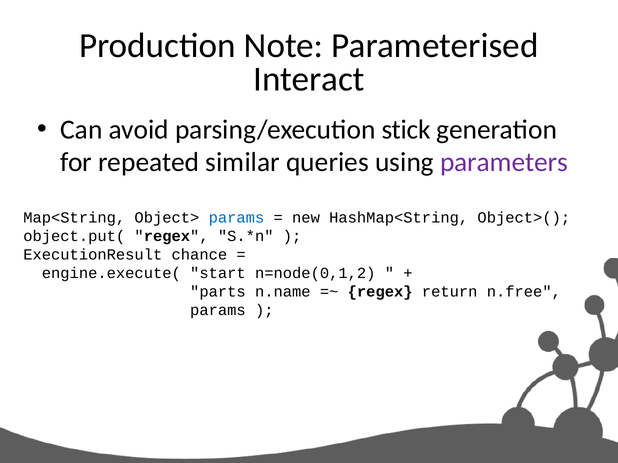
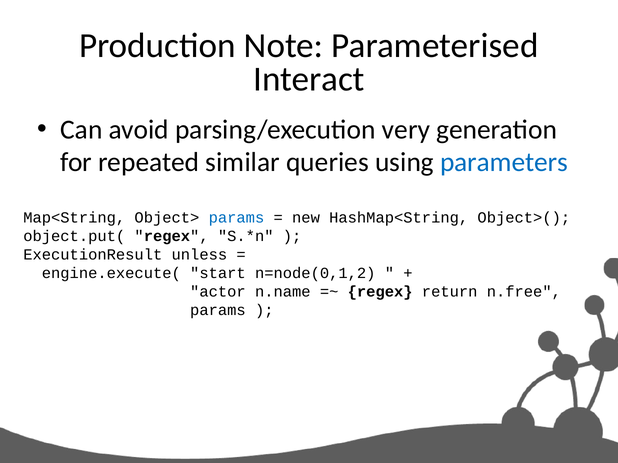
stick: stick -> very (406, 130)
parameters colour: purple -> blue (504, 163)
chance: chance -> unless (199, 255)
parts: parts -> actor (218, 292)
